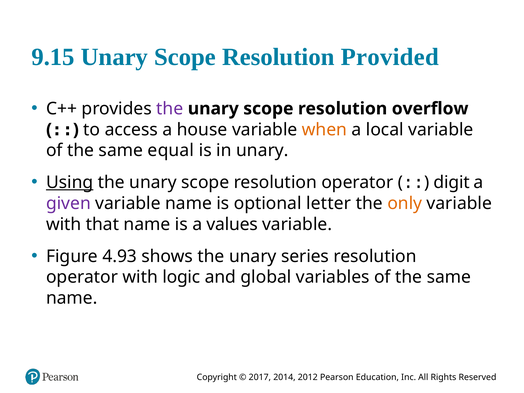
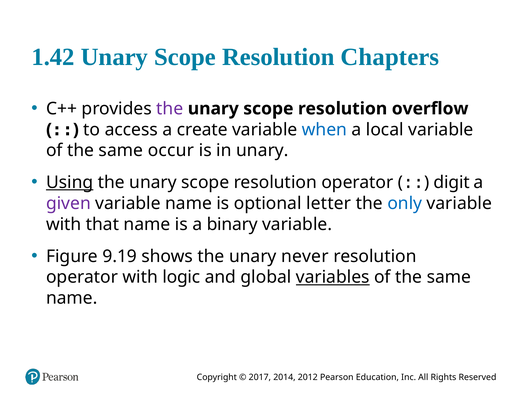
9.15: 9.15 -> 1.42 (53, 57)
Provided: Provided -> Chapters (390, 57)
house: house -> create (202, 130)
when colour: orange -> blue (324, 130)
equal: equal -> occur (171, 151)
only colour: orange -> blue (405, 203)
values: values -> binary (232, 224)
4.93: 4.93 -> 9.19 (120, 256)
series: series -> never (305, 256)
variables underline: none -> present (333, 277)
